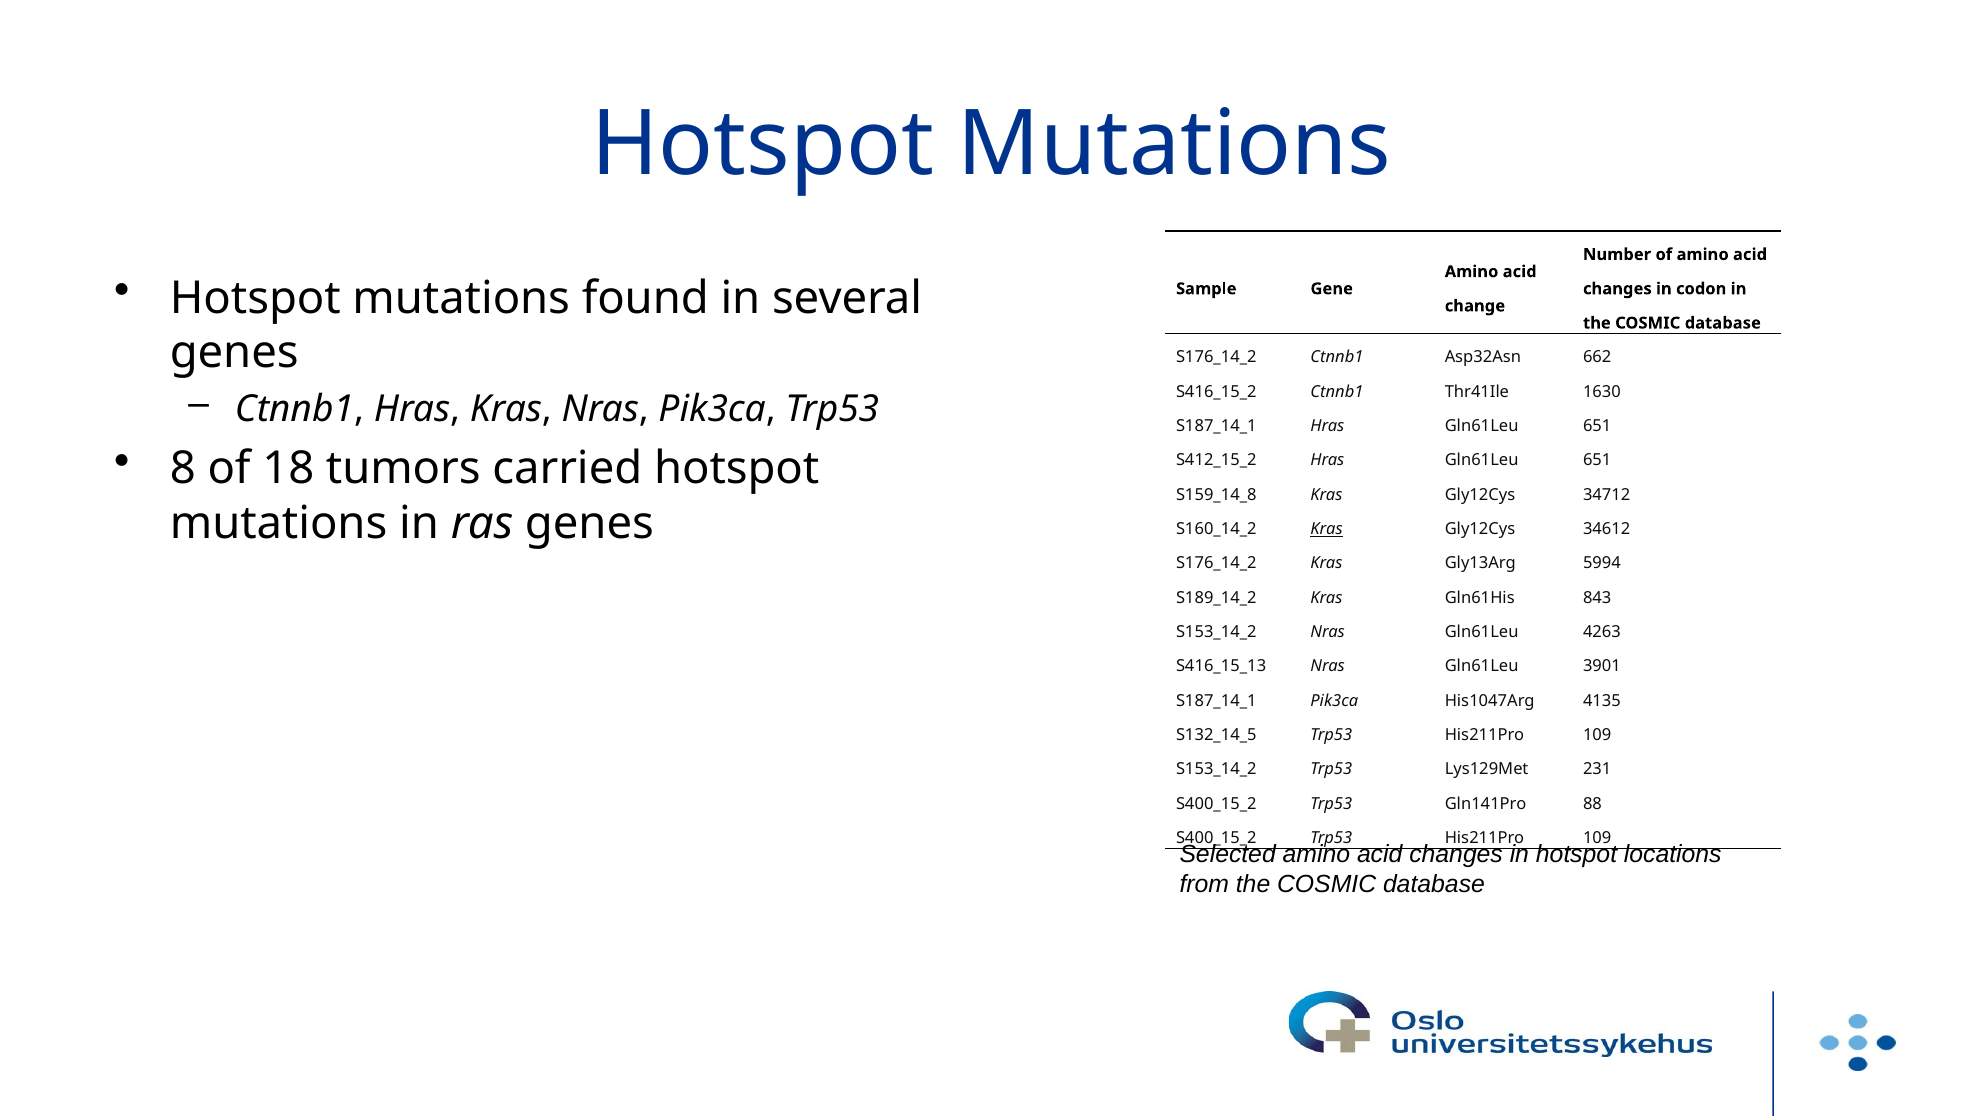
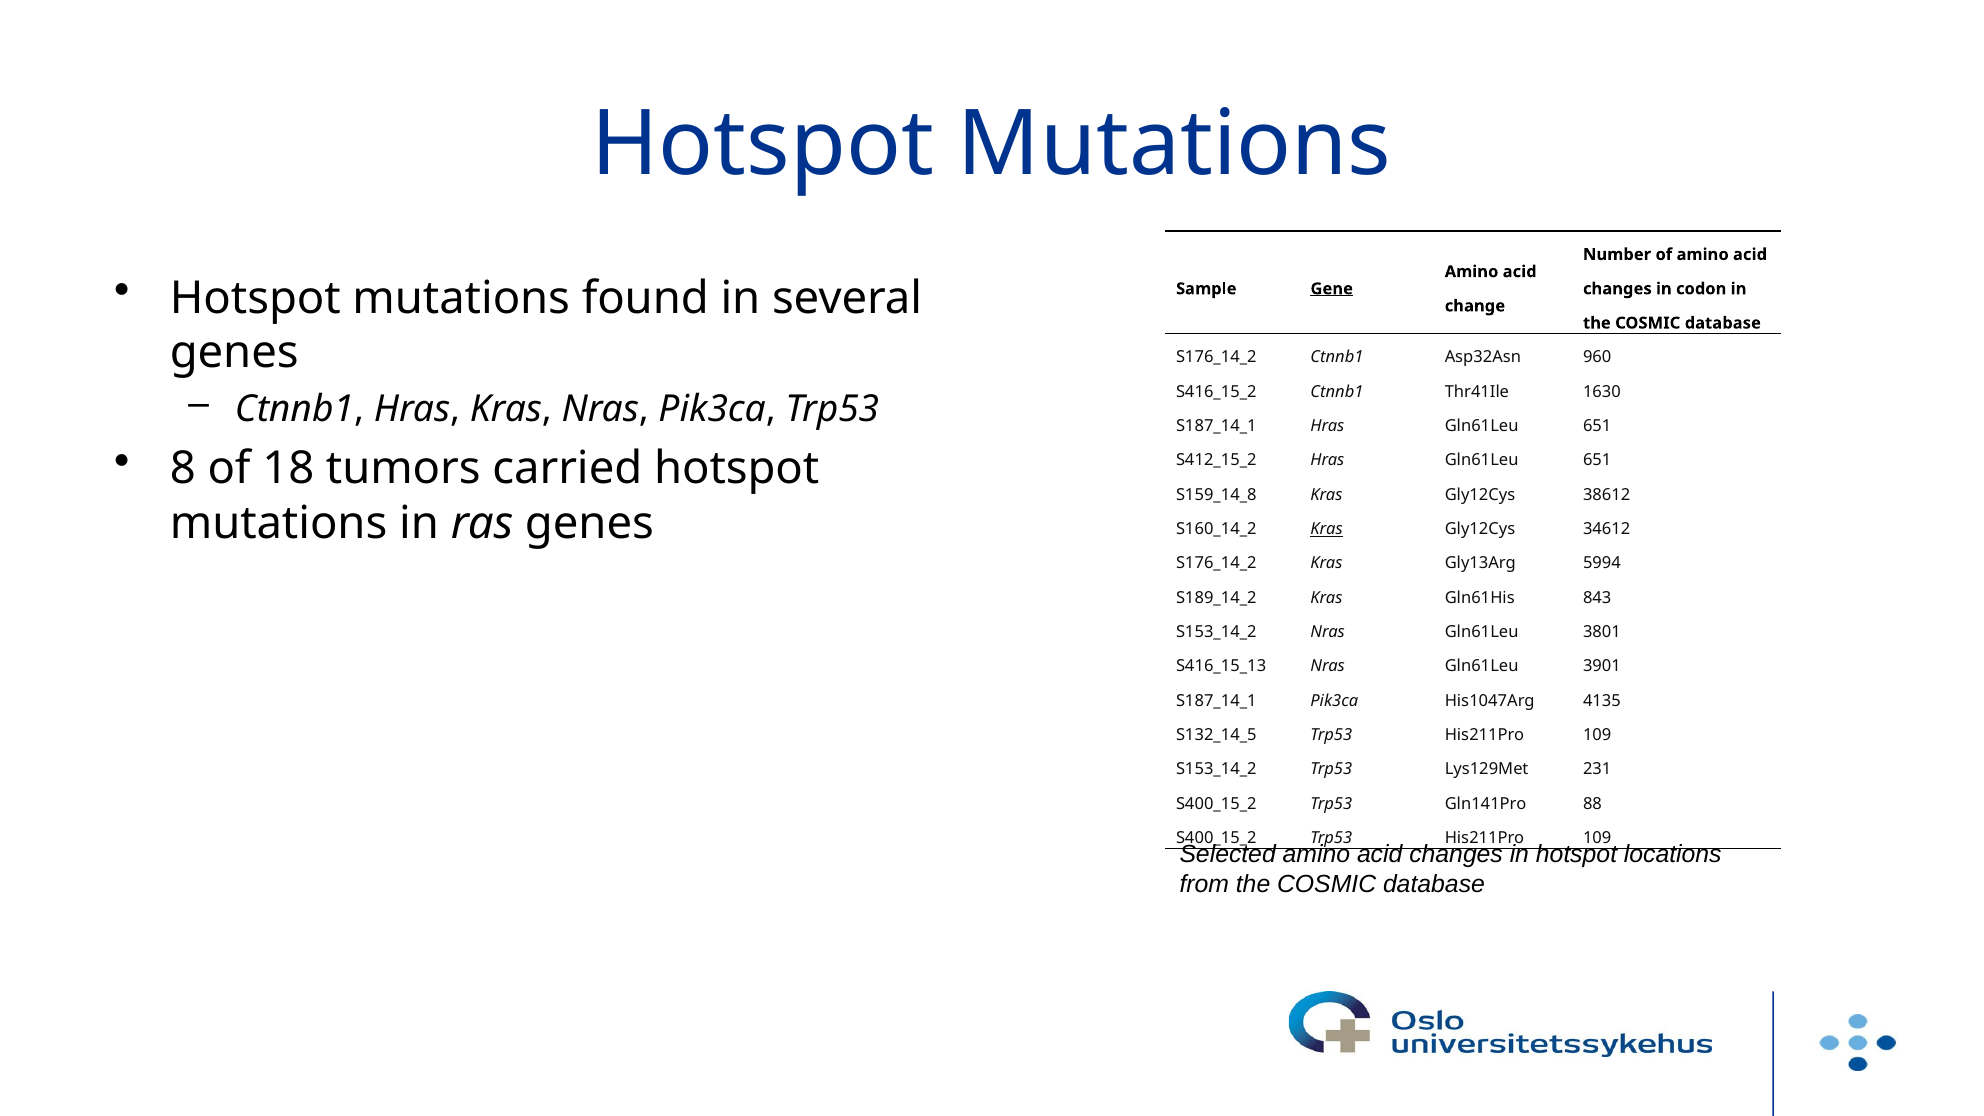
Gene underline: none -> present (1332, 289)
662: 662 -> 960 (1597, 357)
34712: 34712 -> 38612 (1607, 495)
4263: 4263 -> 3801 (1602, 632)
